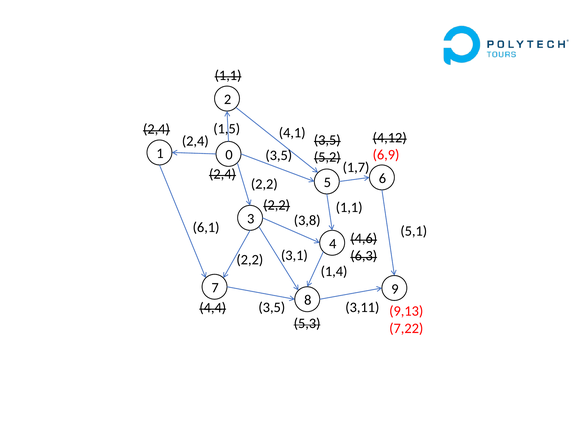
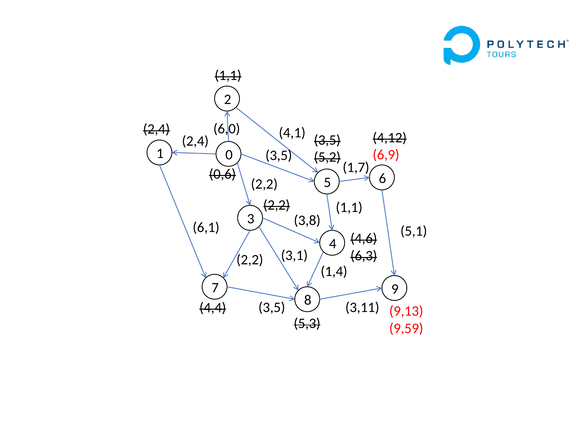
1,5: 1,5 -> 6,0 (227, 129)
2,4: 2,4 -> 0,6 (222, 174)
7,22: 7,22 -> 9,59 (406, 328)
